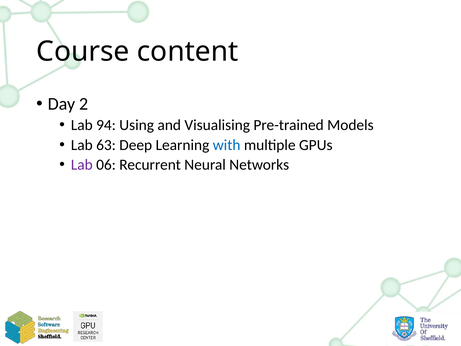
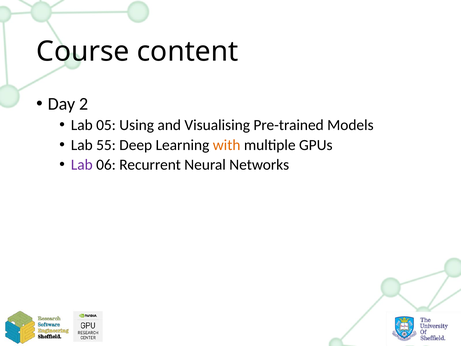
94: 94 -> 05 (106, 125)
63: 63 -> 55 (106, 145)
with colour: blue -> orange (227, 145)
